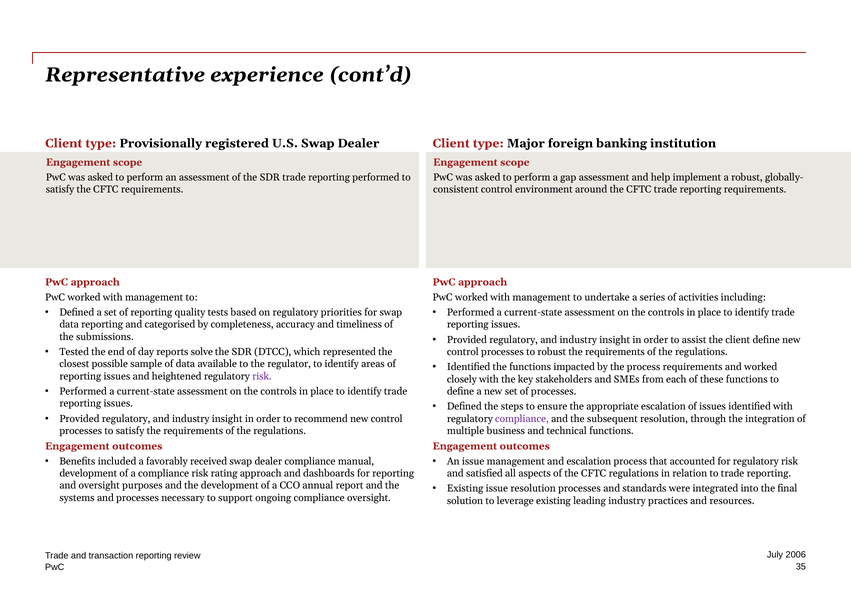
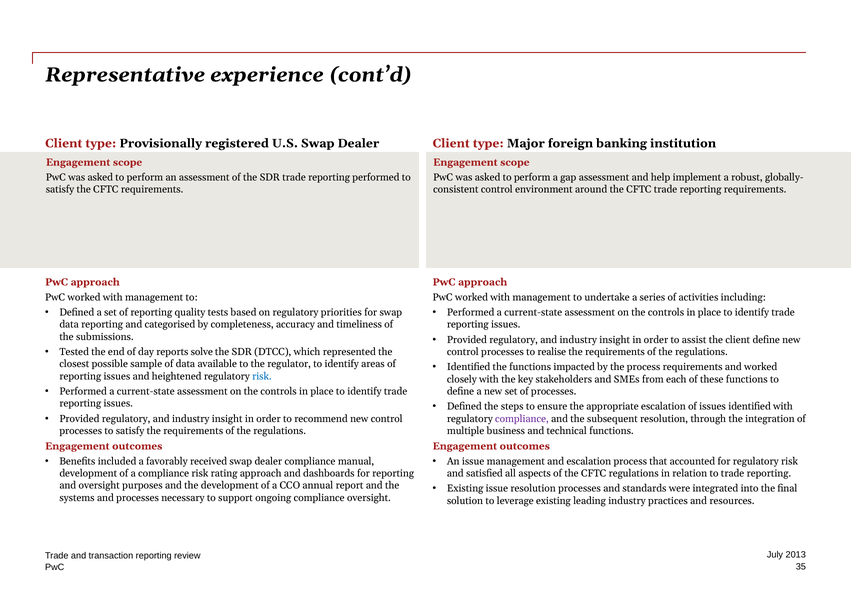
to robust: robust -> realise (552, 352)
risk colour: purple -> blue (262, 376)
2006: 2006 -> 2013 (796, 555)
